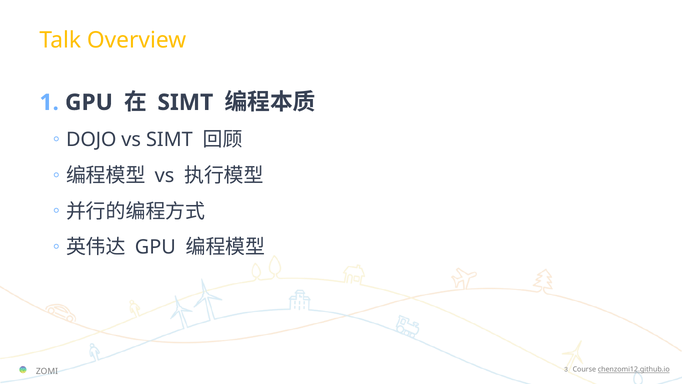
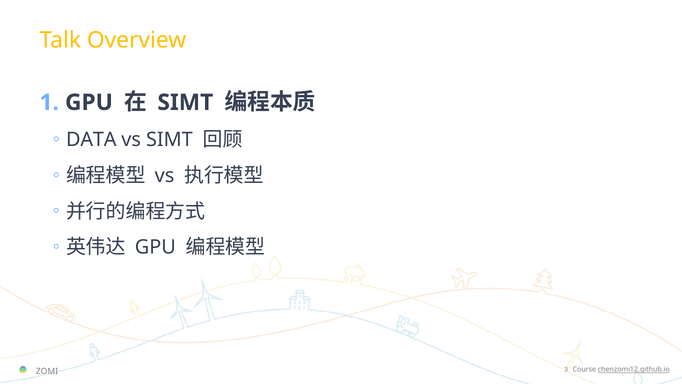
DOJO: DOJO -> DATA (91, 140)
